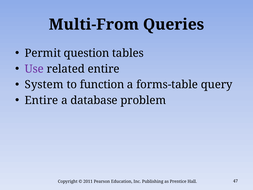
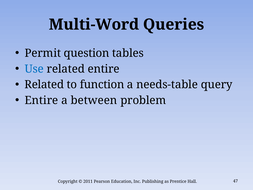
Multi-From: Multi-From -> Multi-Word (94, 24)
Use colour: purple -> blue (34, 69)
System: System -> Related (44, 85)
forms-table: forms-table -> needs-table (167, 85)
database: database -> between (94, 100)
